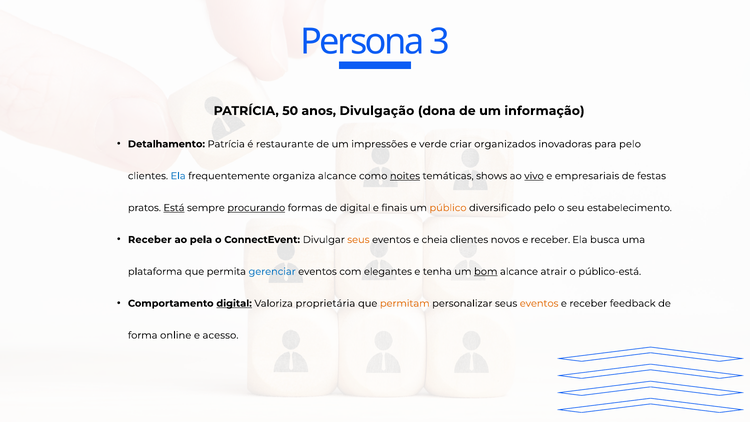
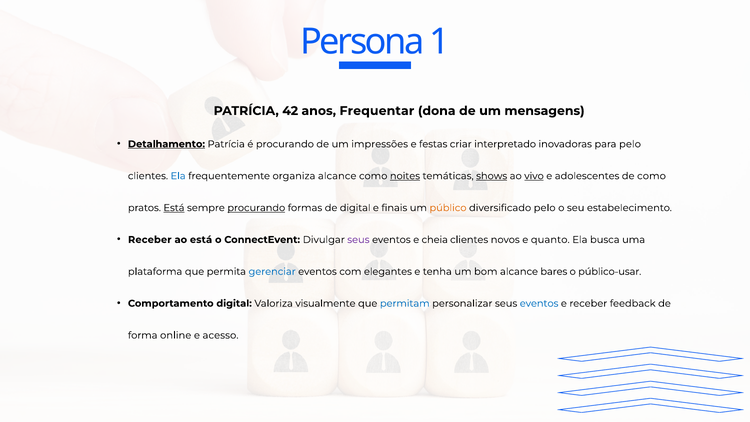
3: 3 -> 1 (440, 42)
50: 50 -> 42 (290, 111)
Divulgação: Divulgação -> Frequentar (377, 111)
informação: informação -> mensagens (544, 111)
Detalhamento underline: none -> present (166, 144)
é restaurante: restaurante -> procurando (285, 144)
verde: verde -> festas (433, 144)
organizados: organizados -> interpretado (505, 144)
shows underline: none -> present (492, 176)
empresariais: empresariais -> adolescentes (587, 176)
de festas: festas -> como (651, 176)
ao pela: pela -> está (201, 240)
seus colour: orange -> purple (358, 240)
novos e receber: receber -> quanto (550, 240)
bom underline: present -> none (486, 271)
atrair: atrair -> bares (554, 271)
público-está: público-está -> público-usar (610, 271)
digital underline: present -> none (234, 303)
proprietária: proprietária -> visualmente (325, 303)
permitam colour: orange -> blue (405, 303)
eventos colour: orange -> blue (539, 303)
